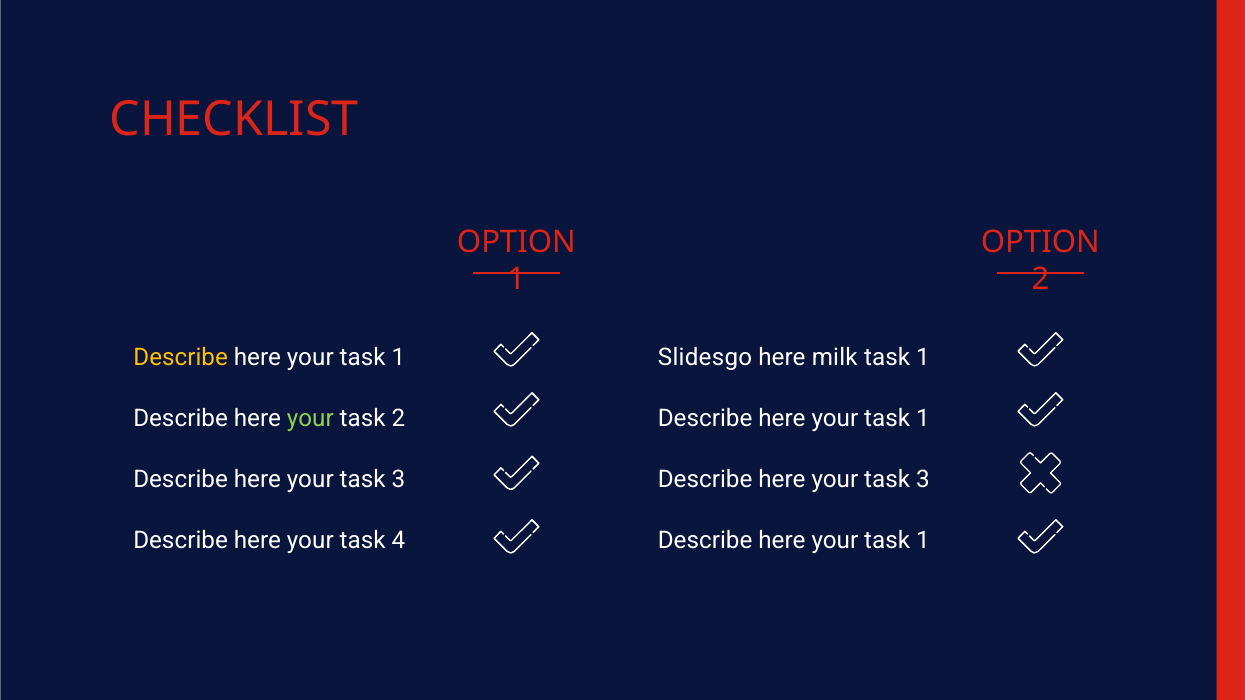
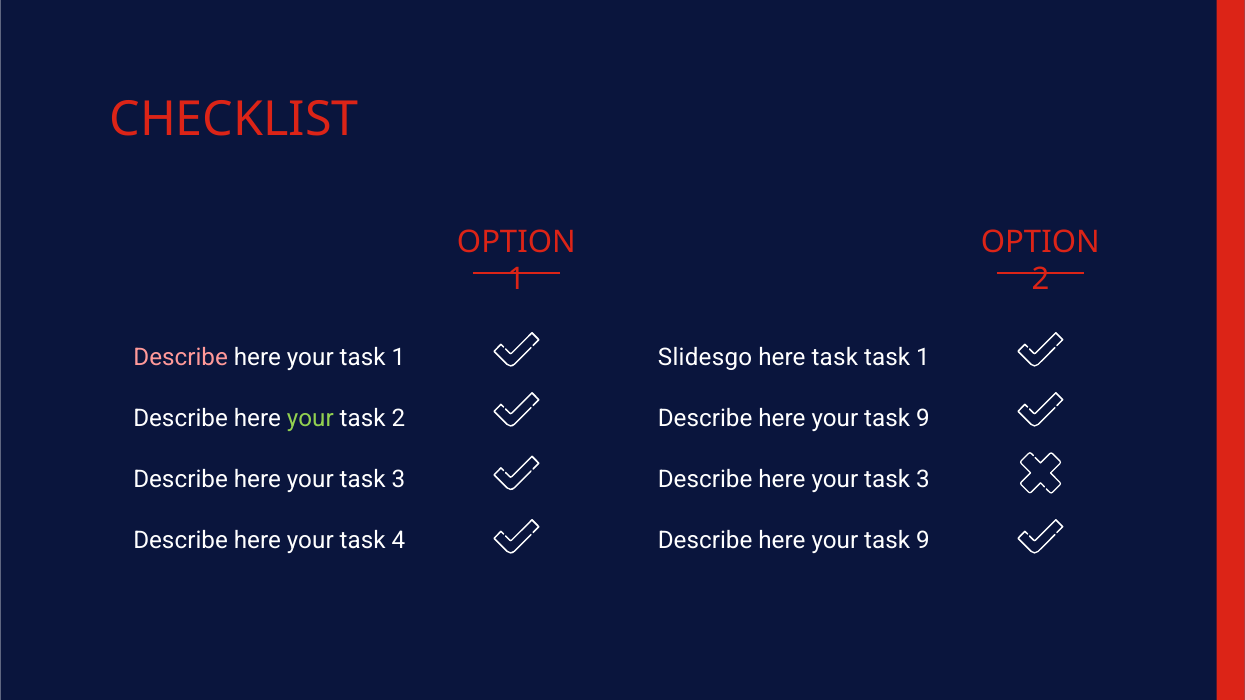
Describe colour: yellow -> pink (181, 357)
here milk: milk -> task (835, 357)
1: 1 -> 9 (923, 418)
1: 1 -> 9 (923, 540)
